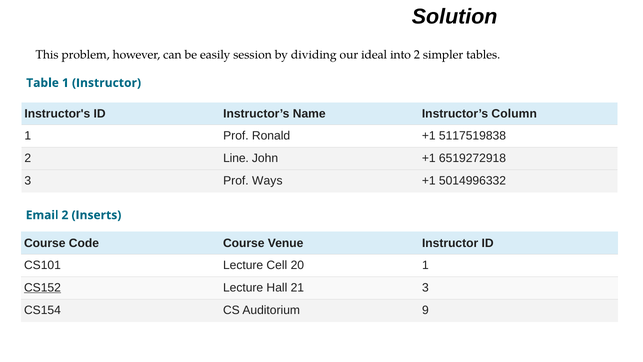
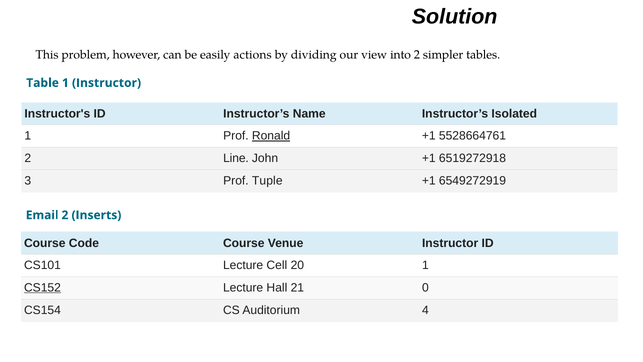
session: session -> actions (253, 55)
ideal: ideal -> view (374, 55)
Column: Column -> Isolated (514, 114)
Ronald underline: none -> present (271, 136)
5117519838: 5117519838 -> 5528664761 (472, 136)
Ways: Ways -> Tuple (267, 181)
5014996332: 5014996332 -> 6549272919 (472, 181)
21 3: 3 -> 0 (425, 287)
9: 9 -> 4 (425, 310)
